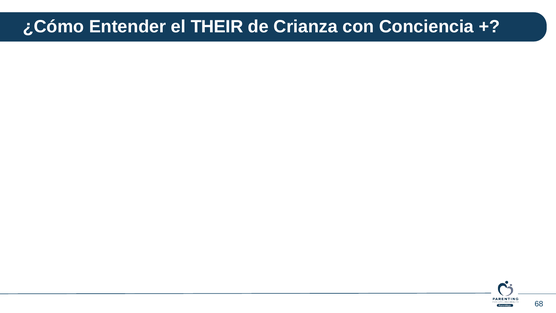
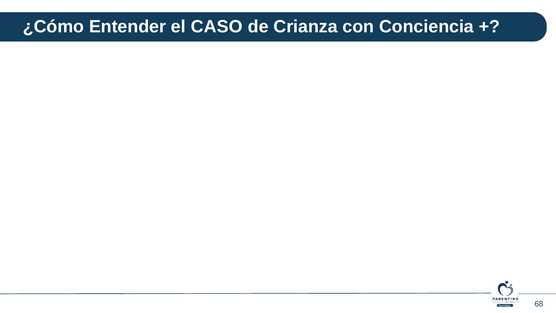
THEIR: THEIR -> CASO (217, 27)
